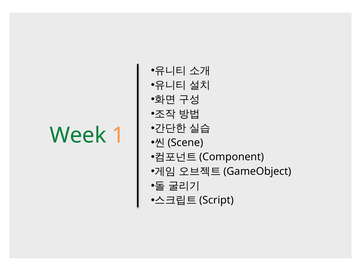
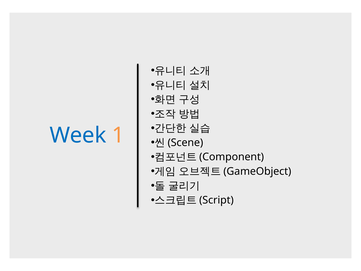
Week colour: green -> blue (78, 135)
